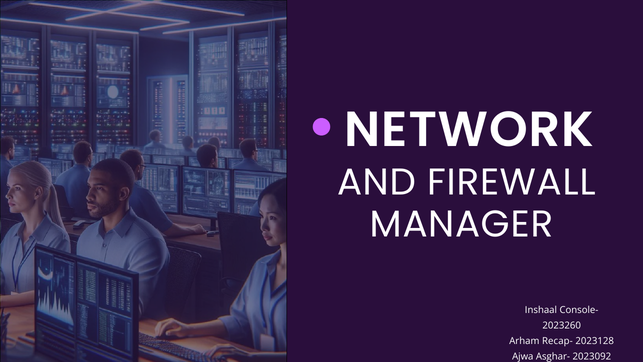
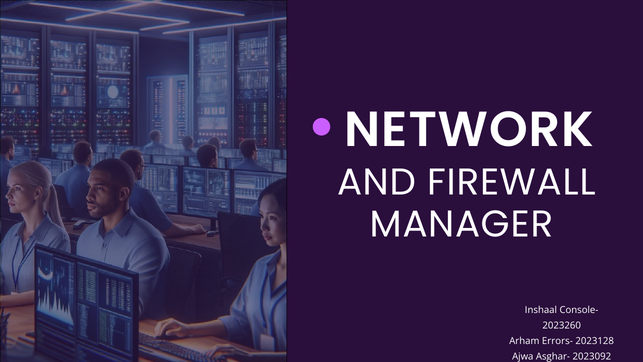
Recap-: Recap- -> Errors- (557, 341)
